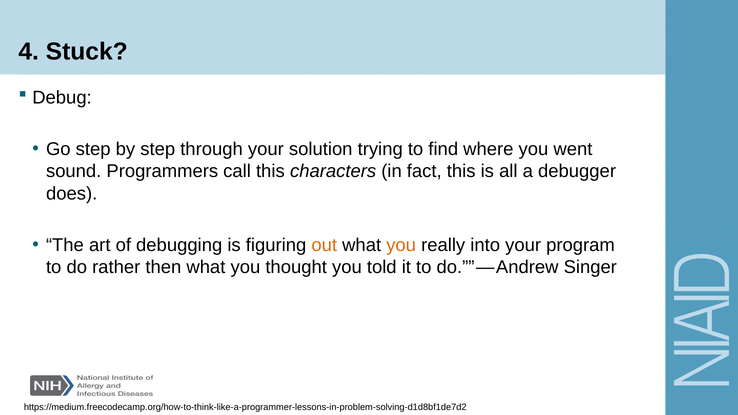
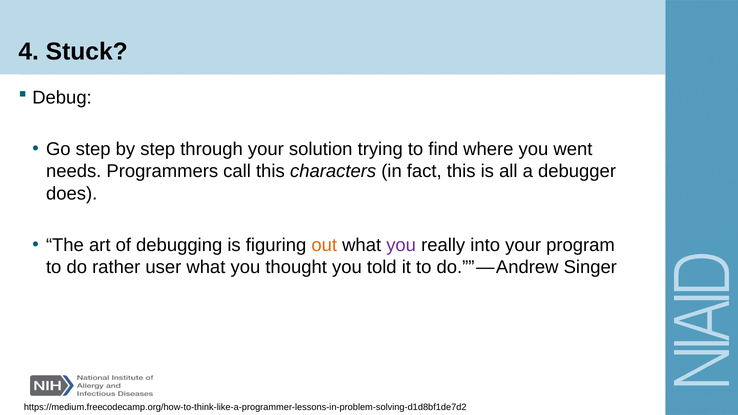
sound: sound -> needs (74, 171)
you colour: orange -> purple (401, 245)
then: then -> user (163, 267)
